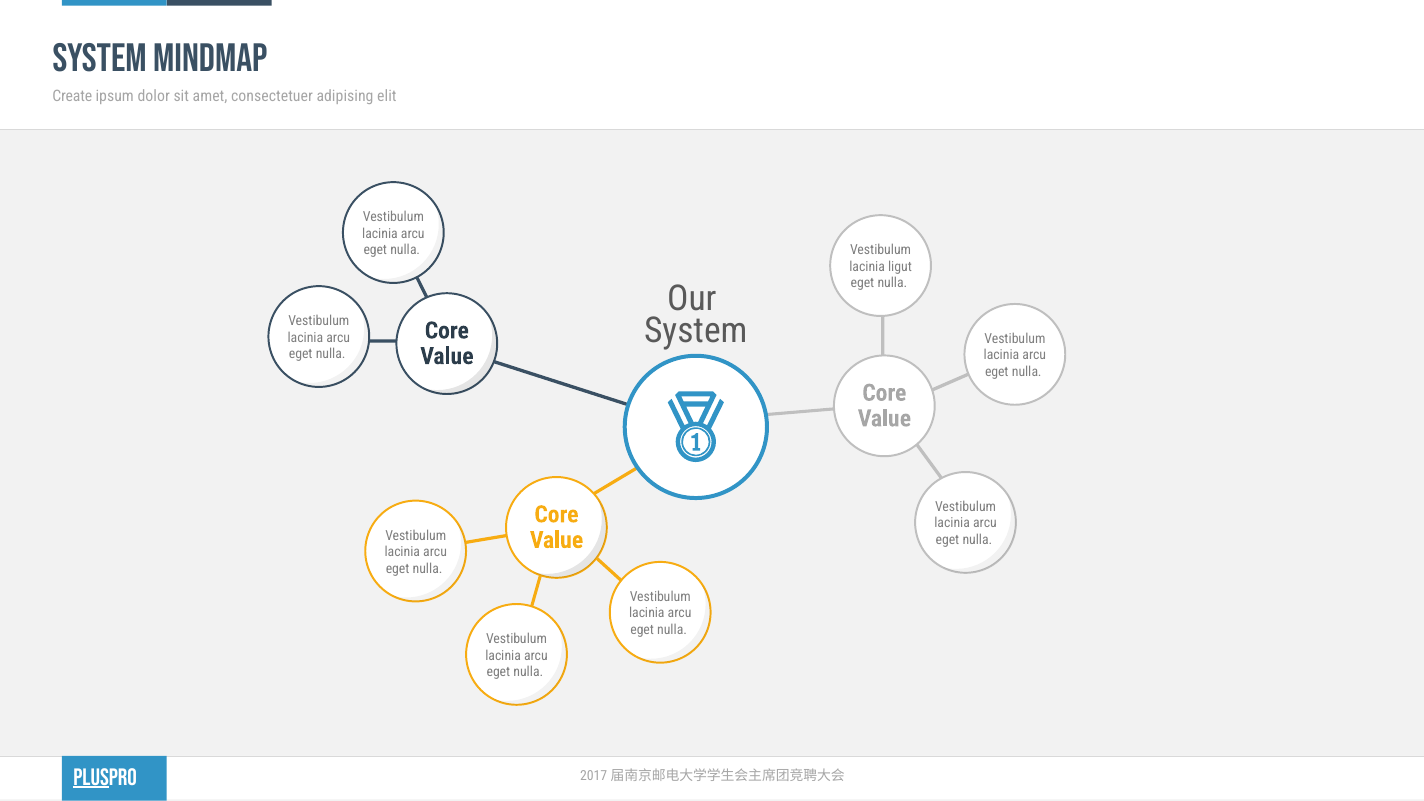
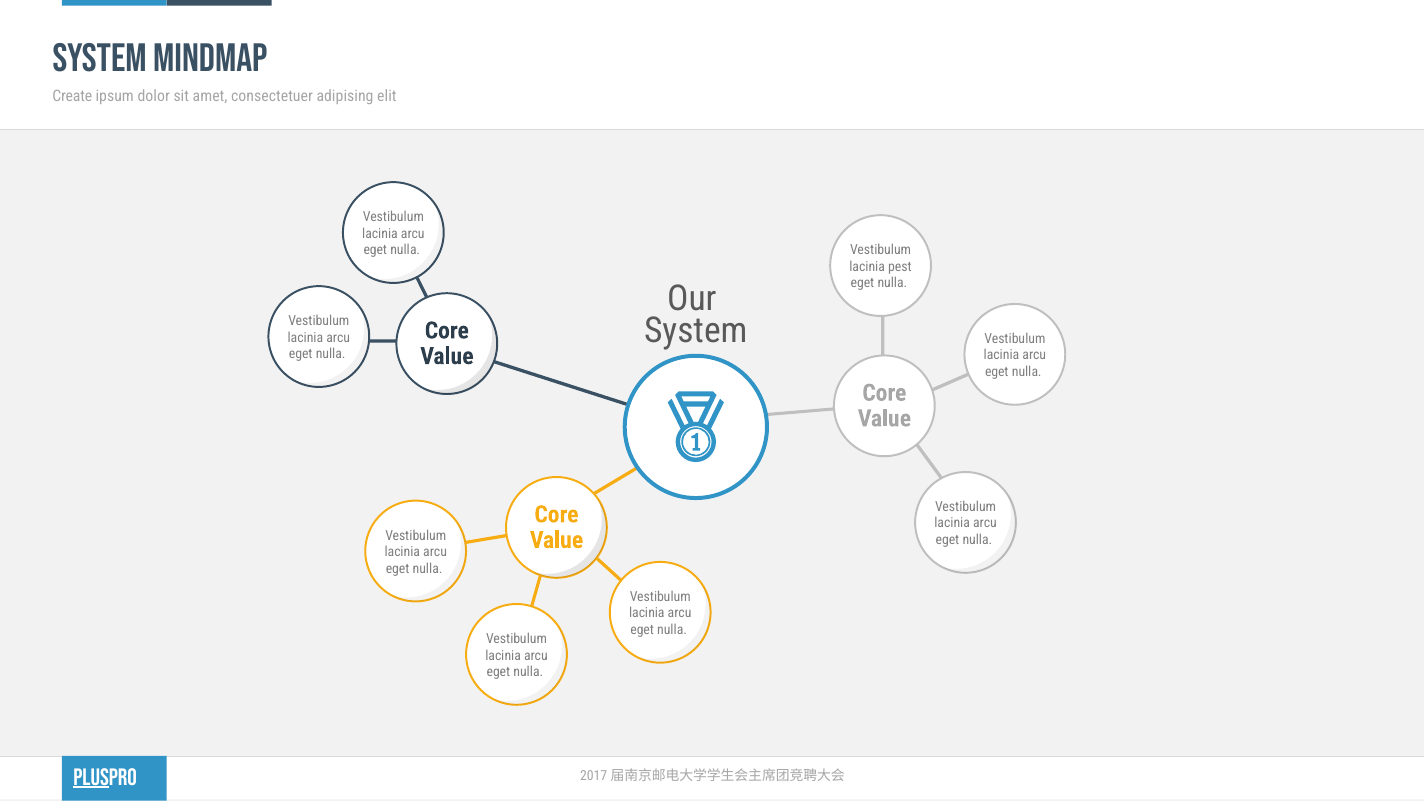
ligut: ligut -> pest (900, 267)
